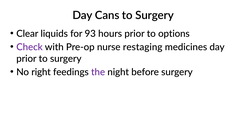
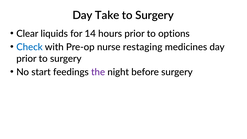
Cans: Cans -> Take (107, 15)
93: 93 -> 14 (90, 34)
Check colour: purple -> blue (29, 47)
right: right -> start (41, 72)
